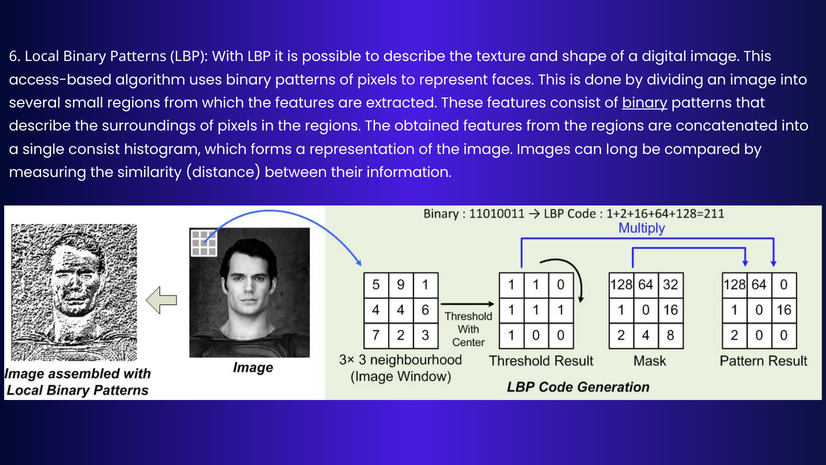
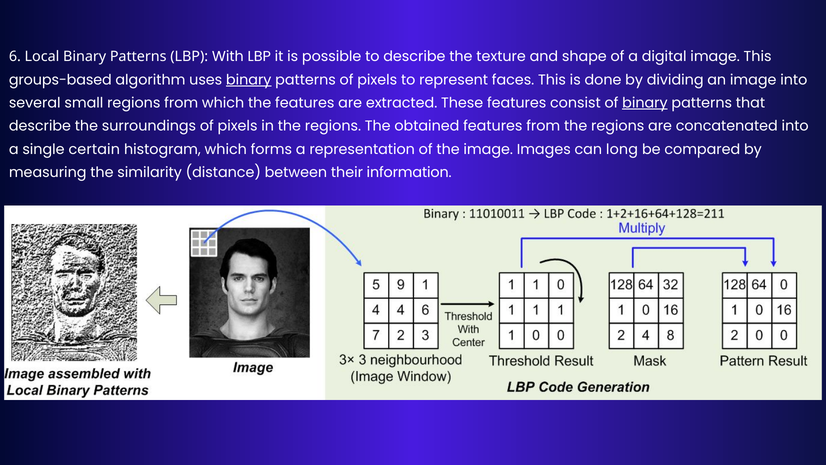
access-based: access-based -> groups-based (60, 80)
binary underline: none -> present (249, 80)
single consist: consist -> certain (94, 149)
